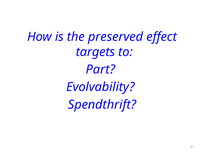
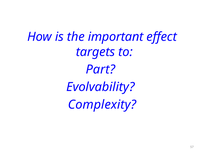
preserved: preserved -> important (116, 37)
Spendthrift: Spendthrift -> Complexity (102, 105)
